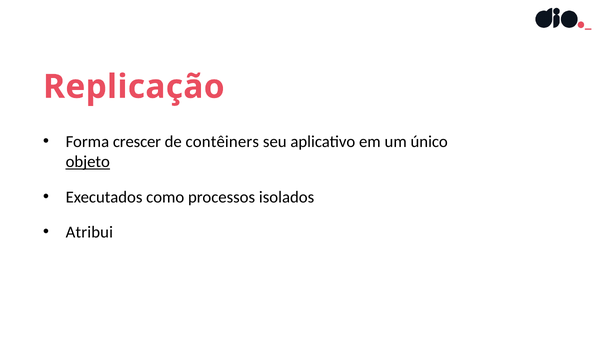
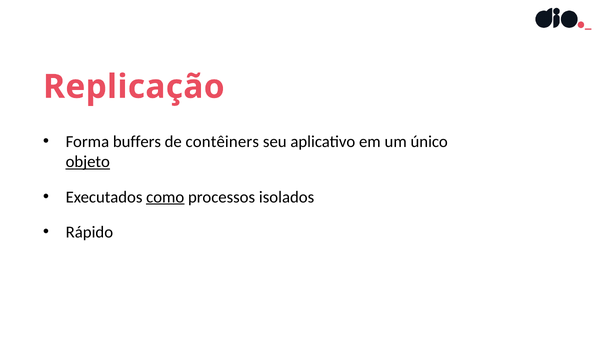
crescer: crescer -> buffers (137, 142)
como underline: none -> present (165, 197)
Atribui: Atribui -> Rápido (89, 232)
